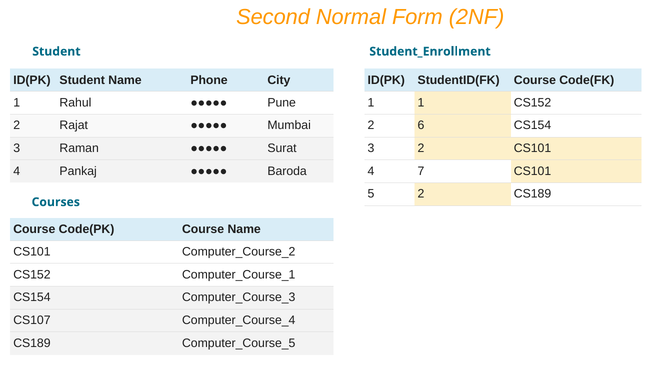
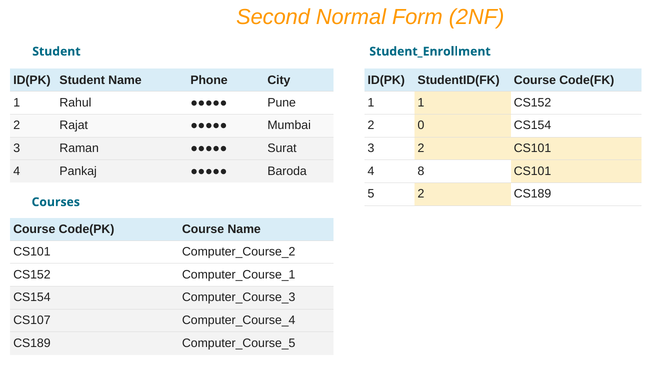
6: 6 -> 0 (421, 125)
7: 7 -> 8 (421, 171)
